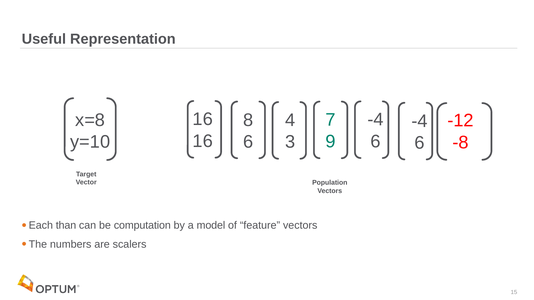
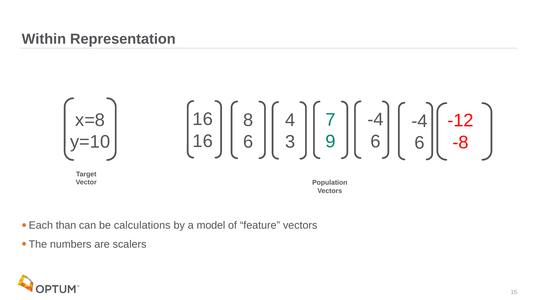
Useful: Useful -> Within (44, 39)
computation: computation -> calculations (142, 226)
